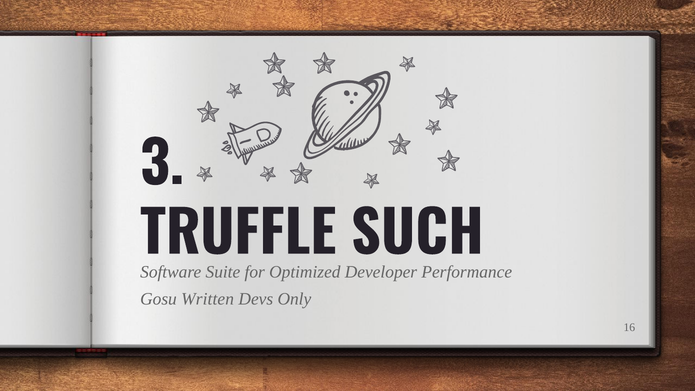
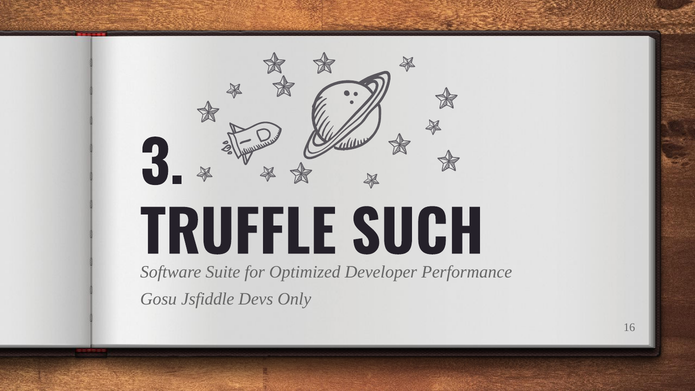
Written: Written -> Jsfiddle (208, 299)
